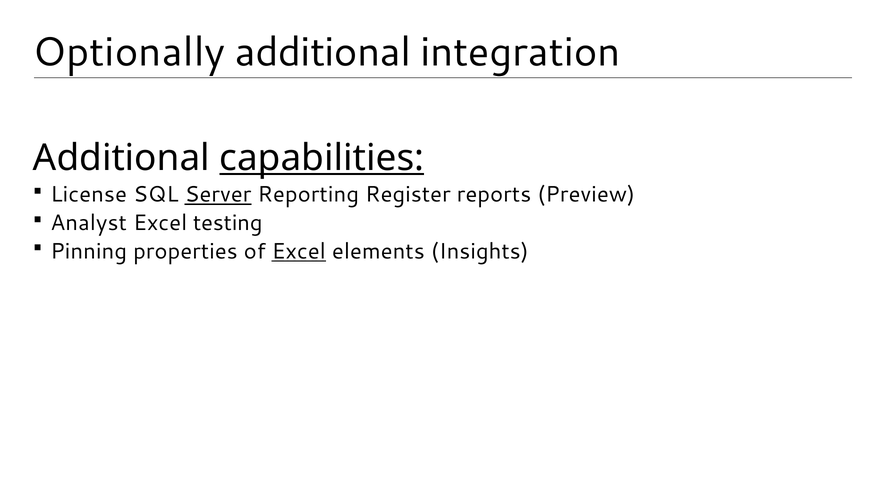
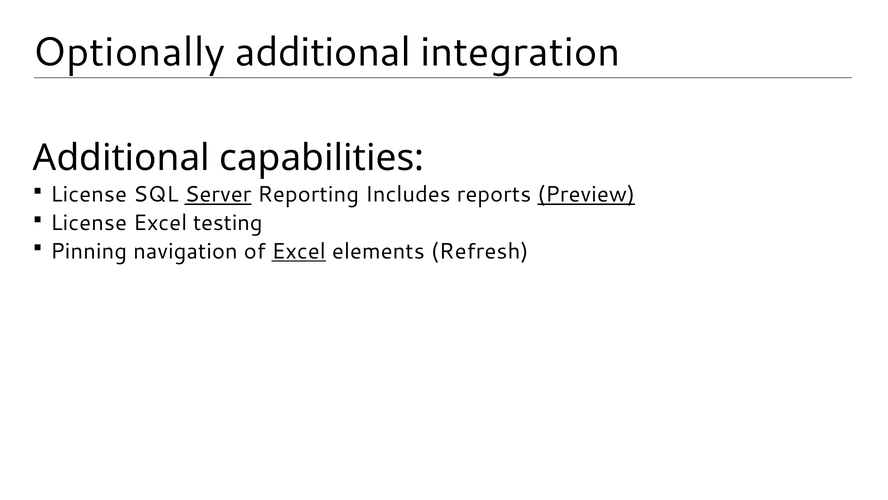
capabilities underline: present -> none (322, 158)
Register: Register -> Includes (408, 194)
Preview underline: none -> present (586, 194)
Analyst: Analyst -> License (89, 223)
properties: properties -> navigation (185, 251)
Insights: Insights -> Refresh (480, 251)
